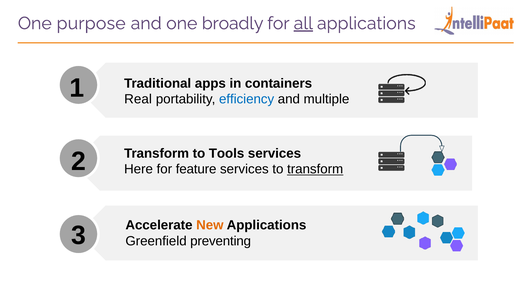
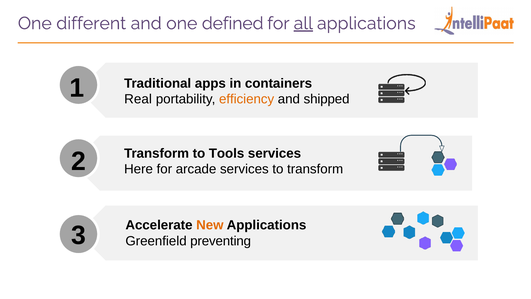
purpose: purpose -> different (91, 23)
broadly: broadly -> defined (233, 23)
efficiency colour: blue -> orange (247, 99)
multiple: multiple -> shipped (327, 99)
feature: feature -> arcade (196, 169)
transform underline: present -> none (315, 169)
